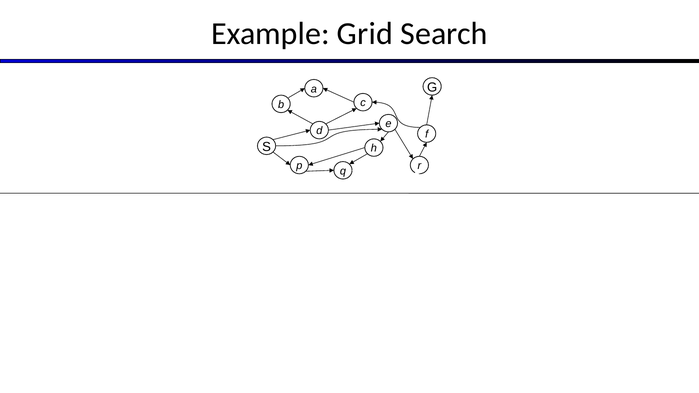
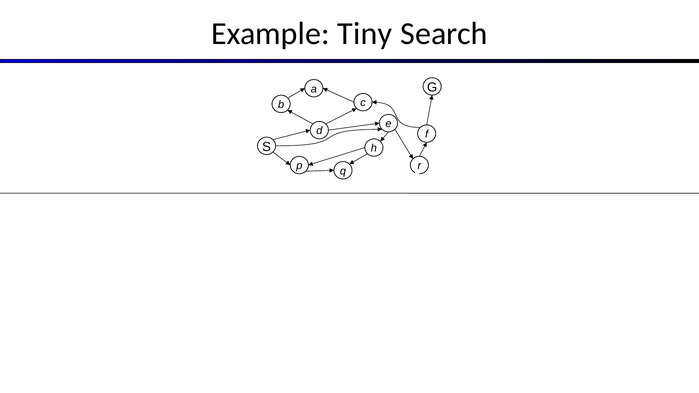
Grid: Grid -> Tiny (365, 34)
